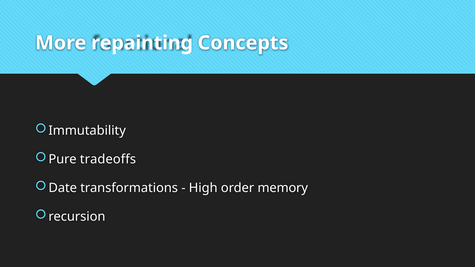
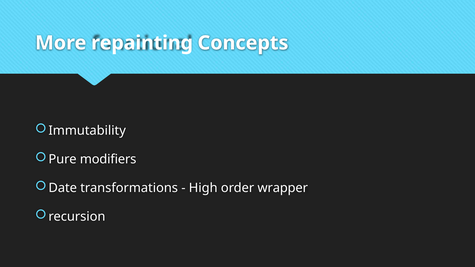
tradeoffs: tradeoffs -> modifiers (108, 159)
memory: memory -> wrapper (283, 188)
